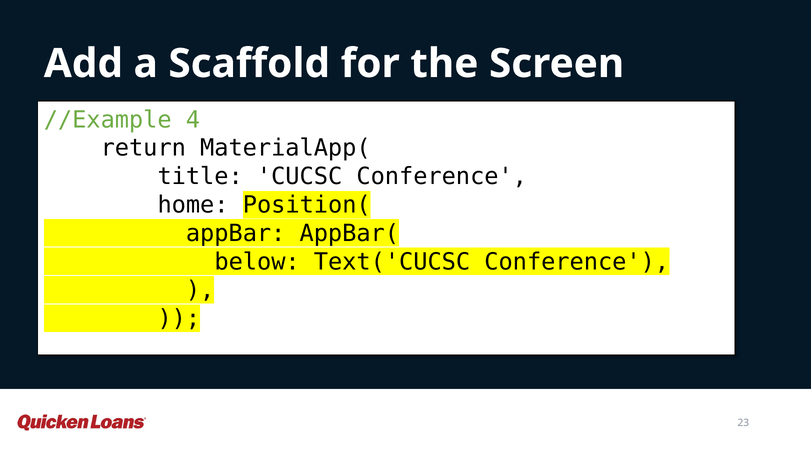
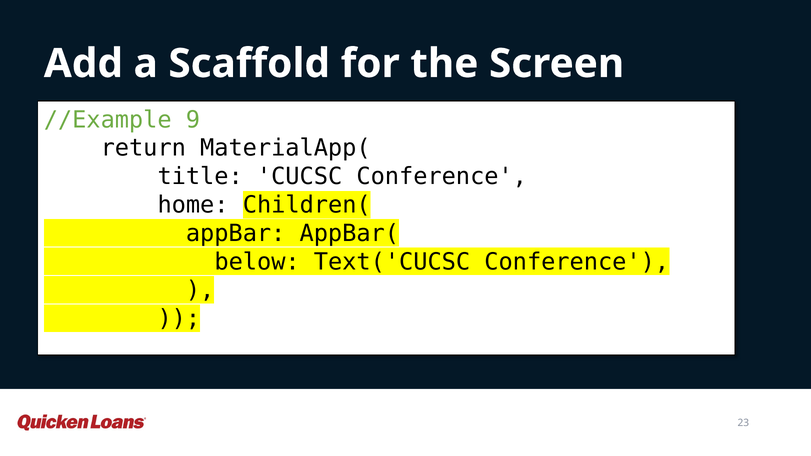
4: 4 -> 9 (193, 120)
Position(: Position( -> Children( (307, 205)
